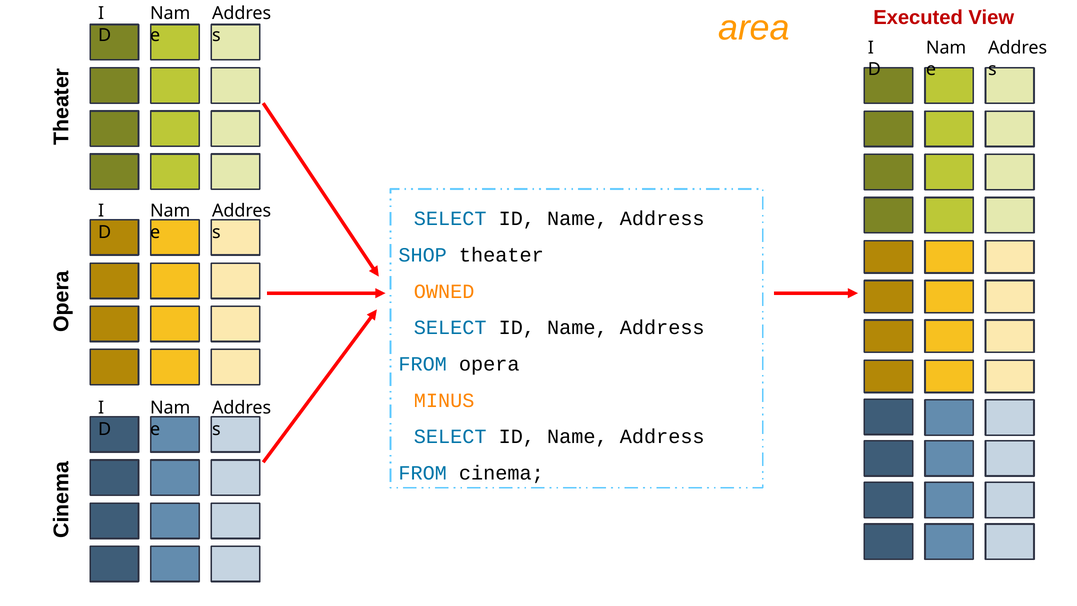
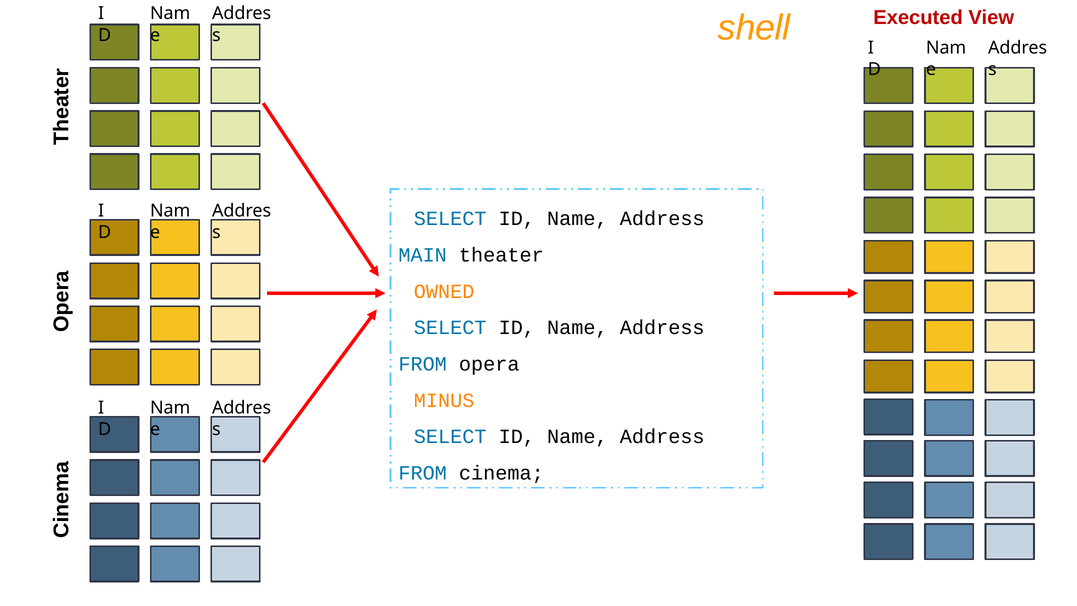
area: area -> shell (754, 28)
SHOP: SHOP -> MAIN (423, 255)
